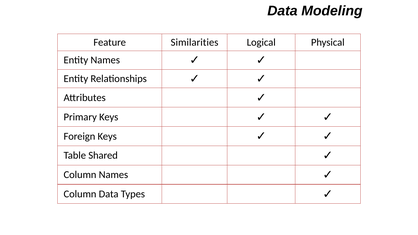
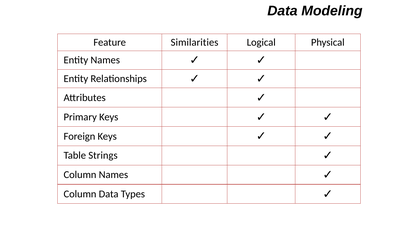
Shared: Shared -> Strings (103, 156)
